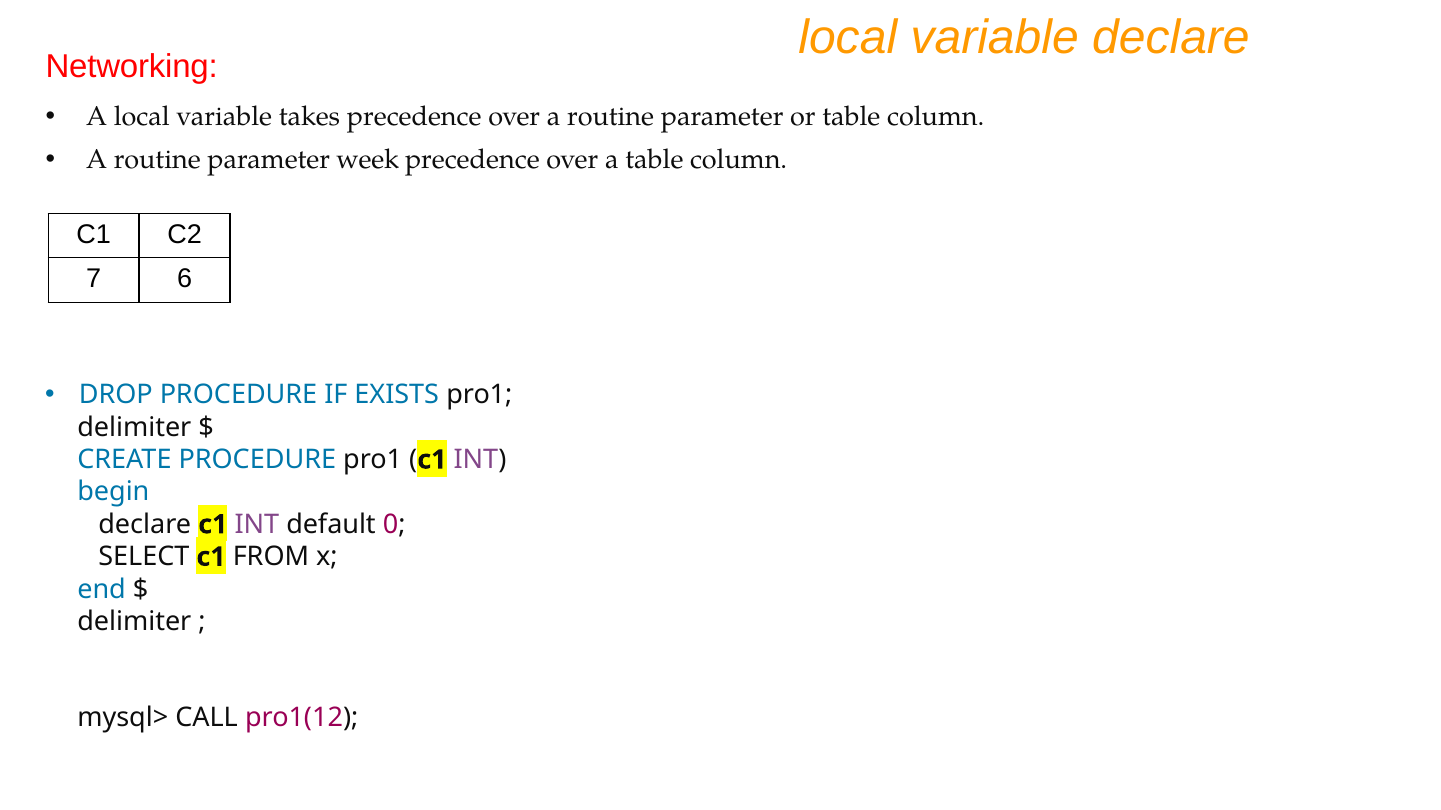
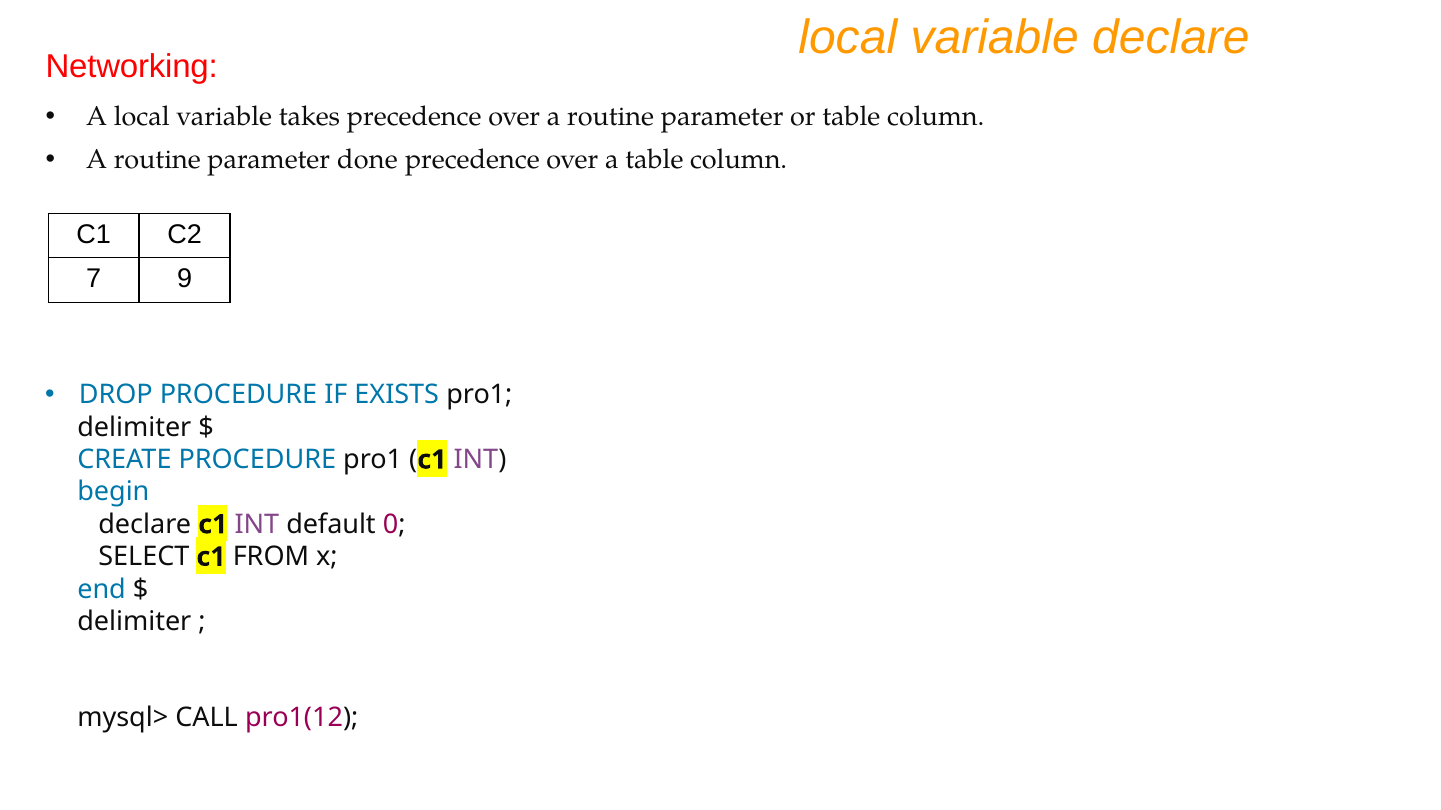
week: week -> done (367, 160)
6: 6 -> 9 (185, 279)
